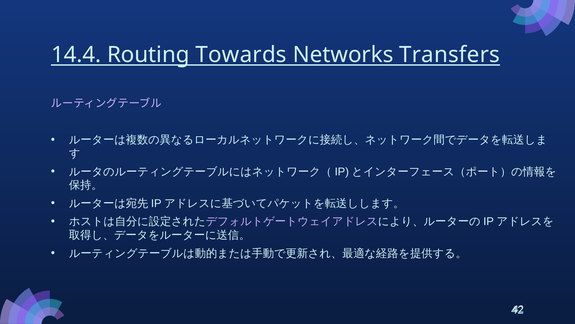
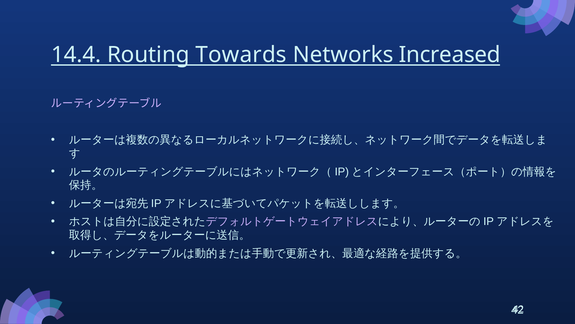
Transfers: Transfers -> Increased (450, 55)
